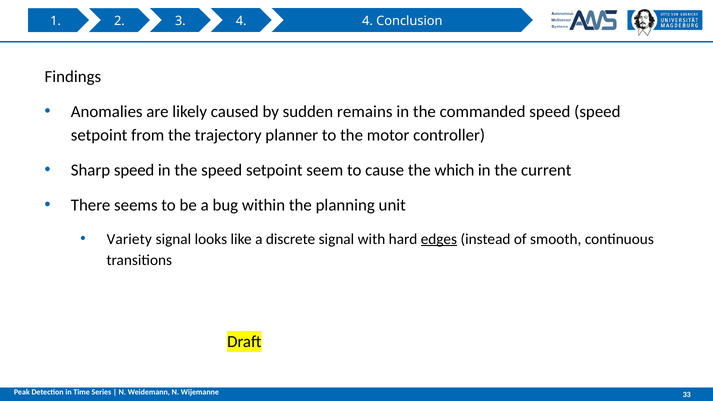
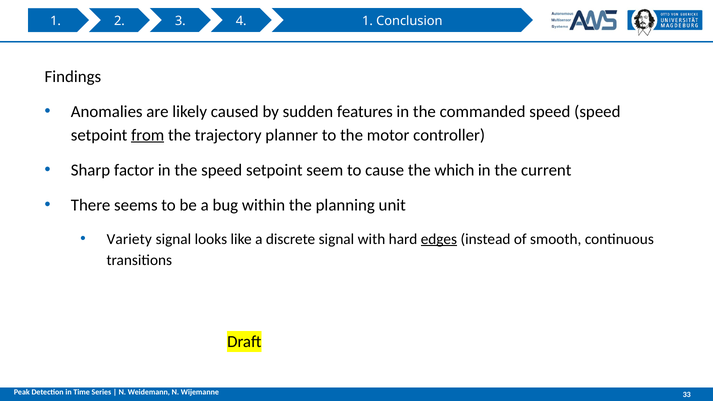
4 4: 4 -> 1 (367, 21)
remains: remains -> features (365, 112)
from underline: none -> present (148, 135)
Sharp speed: speed -> factor (134, 170)
